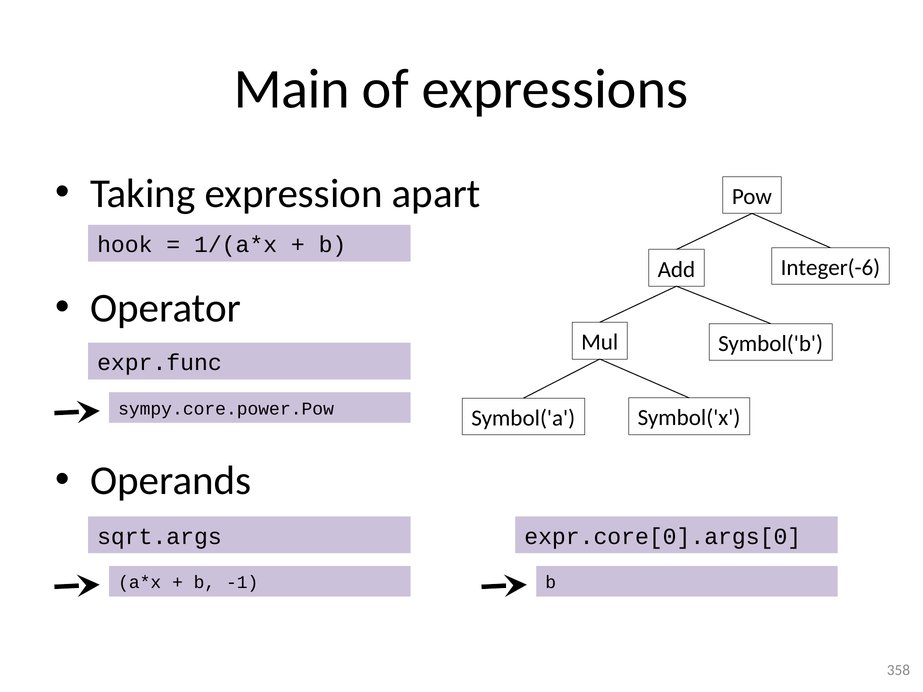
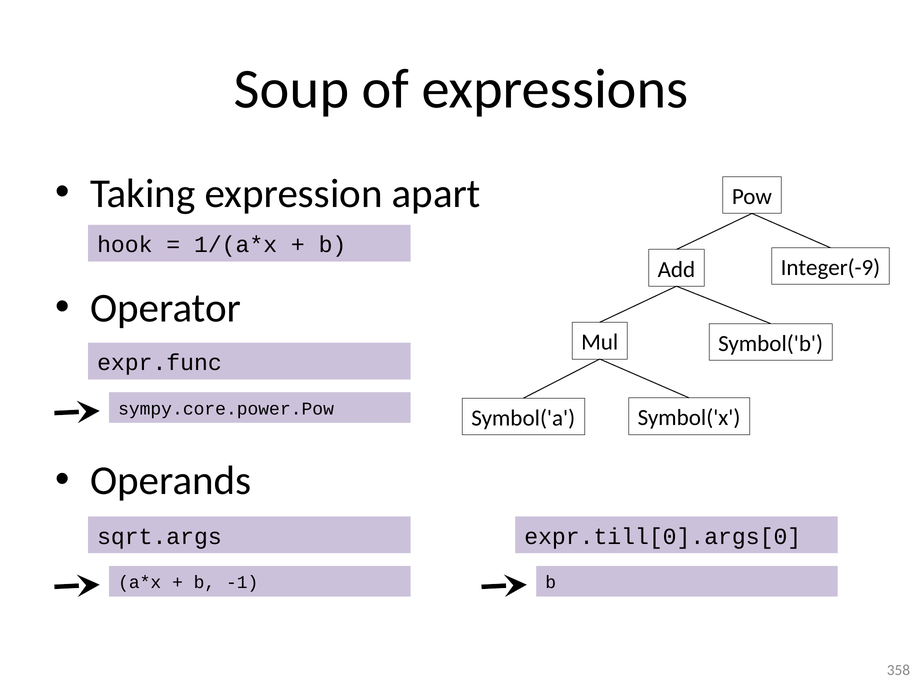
Main: Main -> Soup (292, 89)
Integer(-6: Integer(-6 -> Integer(-9 (830, 268)
expr.core[0].args[0: expr.core[0].args[0 -> expr.till[0].args[0 (663, 537)
